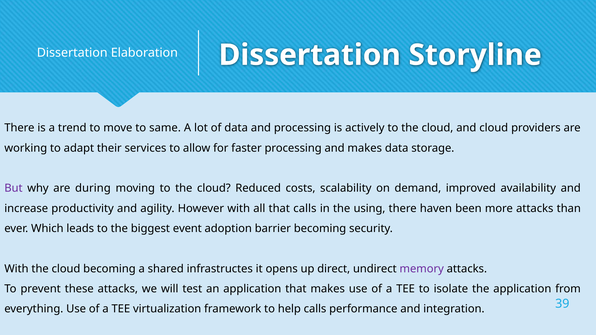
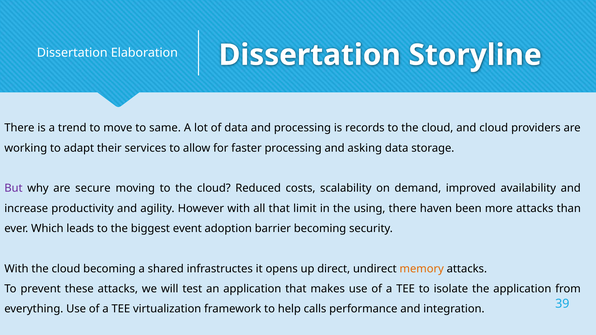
actively: actively -> records (365, 128)
and makes: makes -> asking (365, 148)
during: during -> secure (93, 188)
that calls: calls -> limit (305, 209)
memory colour: purple -> orange (422, 269)
